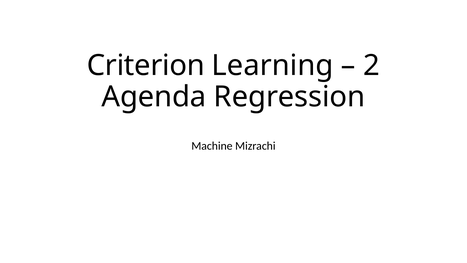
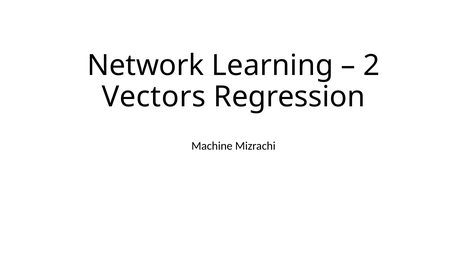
Criterion: Criterion -> Network (146, 65)
Agenda: Agenda -> Vectors (154, 97)
